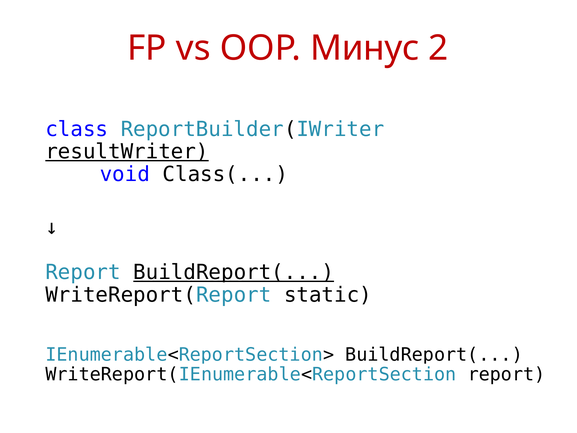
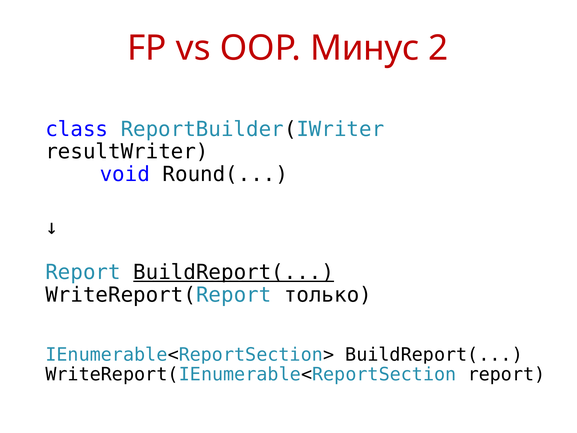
resultWriter underline: present -> none (127, 152)
Class(: Class( -> Round( (225, 174)
static: static -> только (328, 295)
